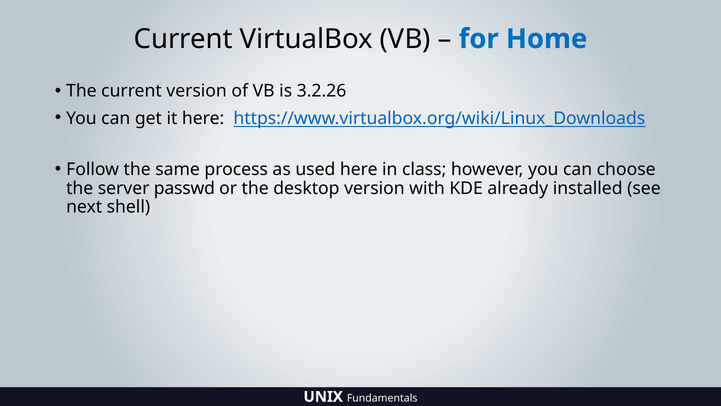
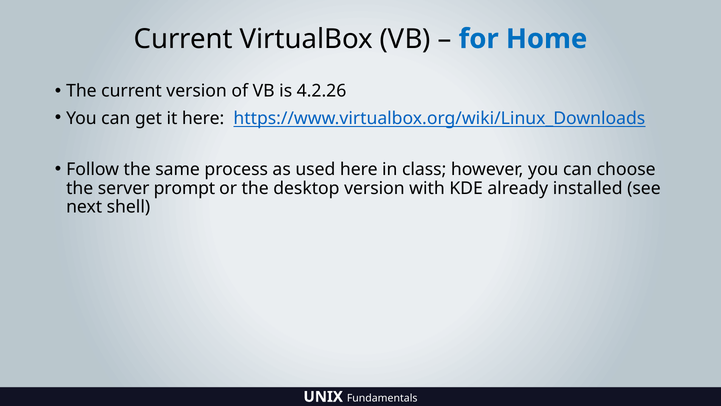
3.2.26: 3.2.26 -> 4.2.26 (322, 91)
passwd: passwd -> prompt (184, 188)
